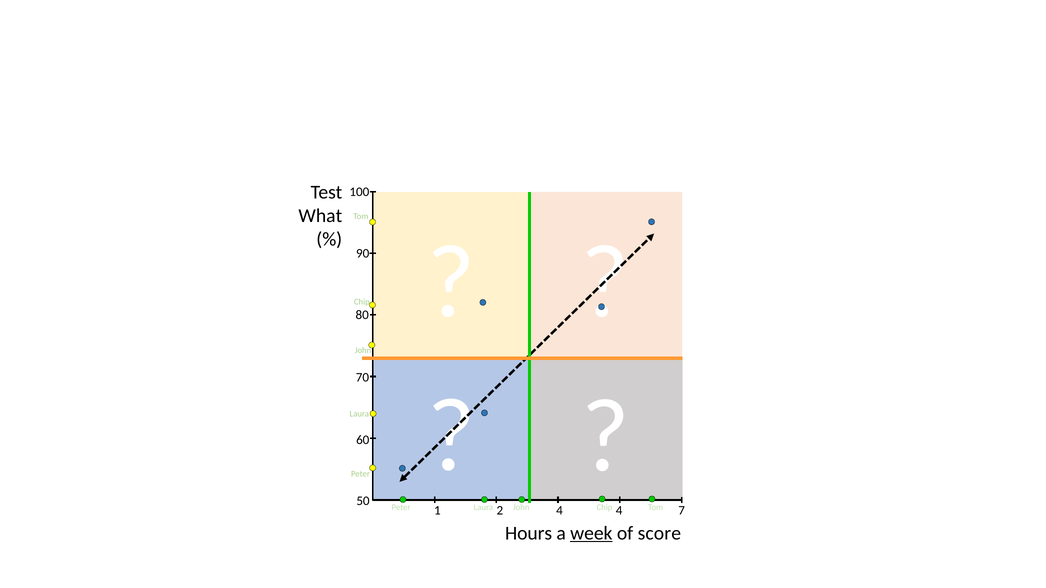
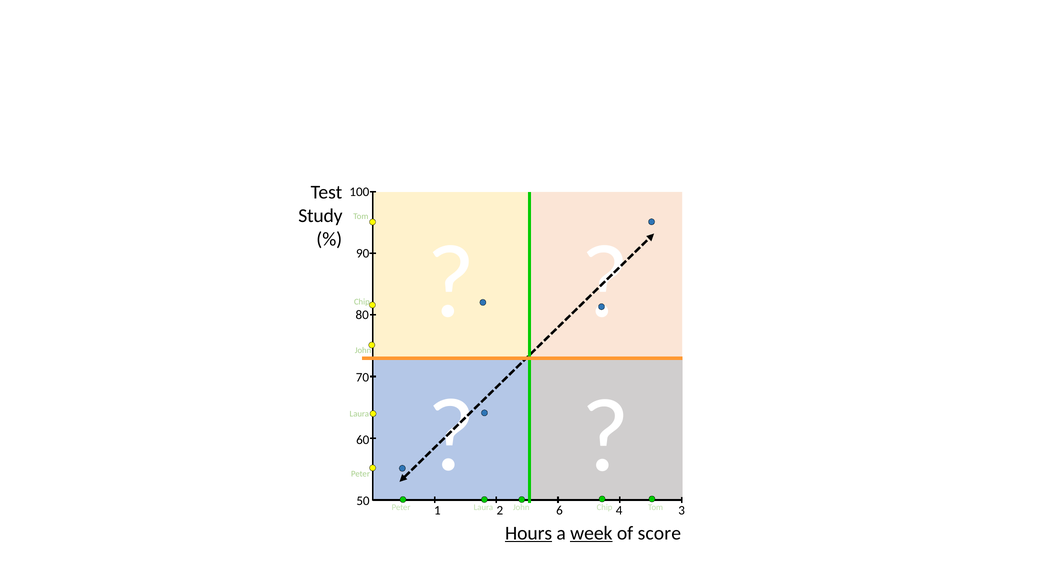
What: What -> Study (320, 216)
2 4: 4 -> 6 (559, 511)
7: 7 -> 3 (682, 511)
Hours underline: none -> present (529, 533)
